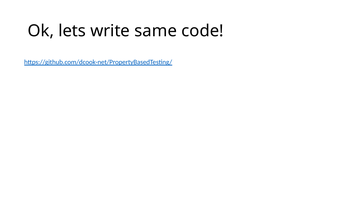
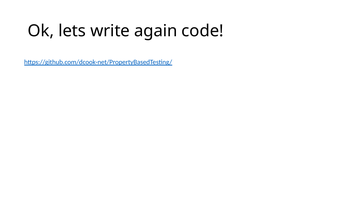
same: same -> again (156, 31)
